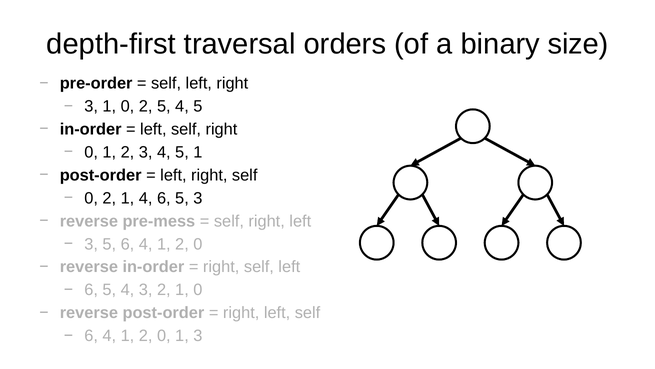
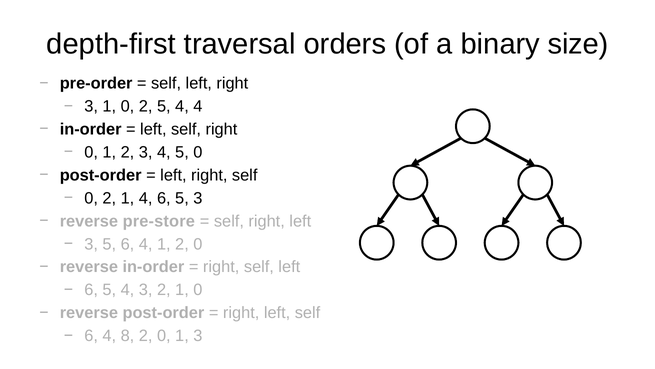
5 4 5: 5 -> 4 (198, 106)
5 1: 1 -> 0 (198, 152)
pre-mess: pre-mess -> pre-store (159, 221)
1: 1 -> 8 (127, 335)
